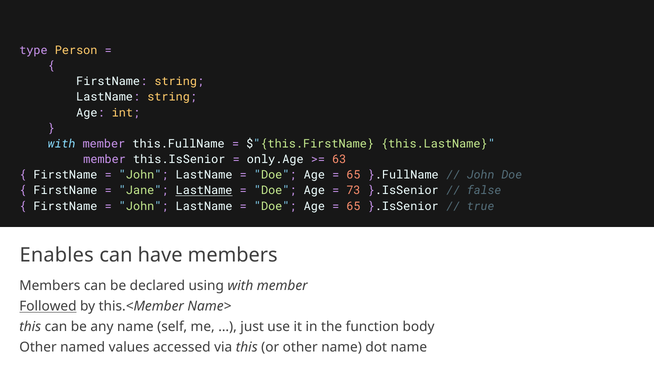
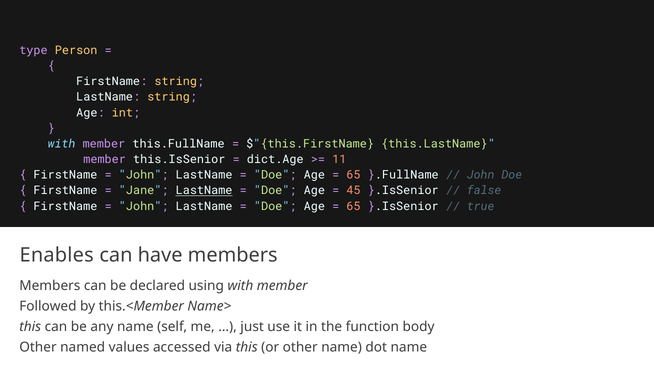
only.Age: only.Age -> dict.Age (275, 159)
63: 63 -> 11 (339, 159)
73: 73 -> 45 (353, 190)
Followed underline: present -> none (48, 306)
